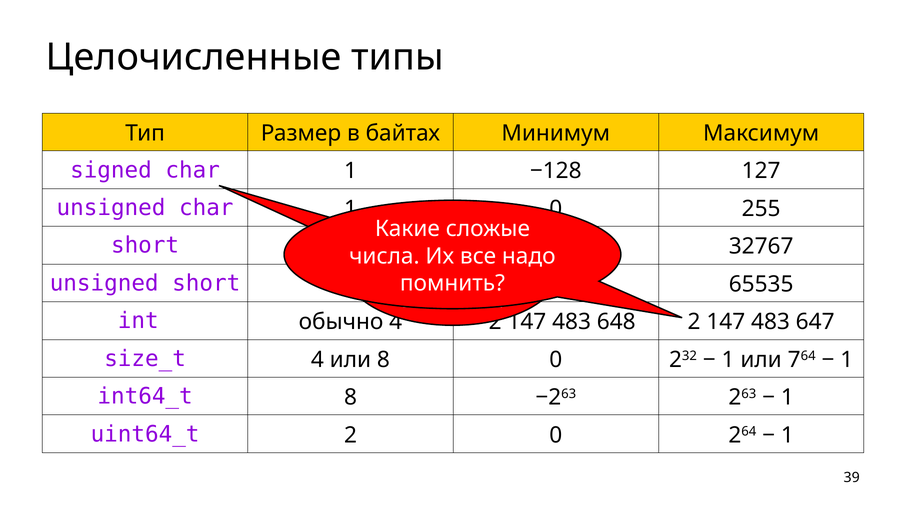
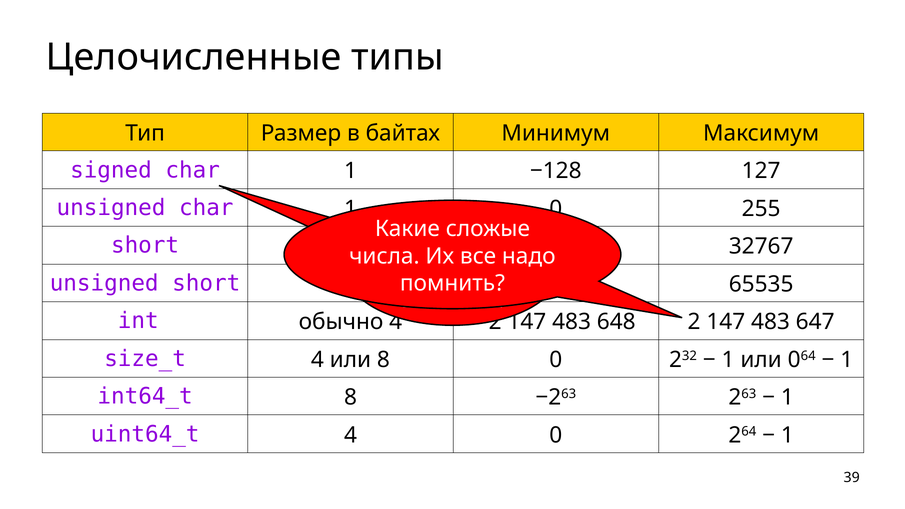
или 7: 7 -> 0 (794, 360)
2: 2 -> 4 (350, 435)
